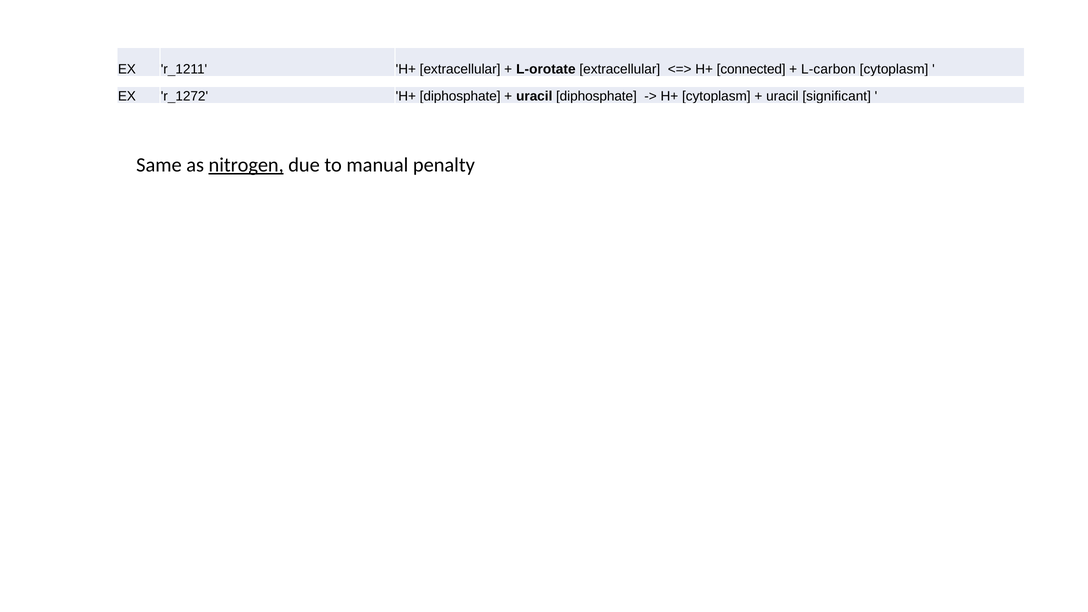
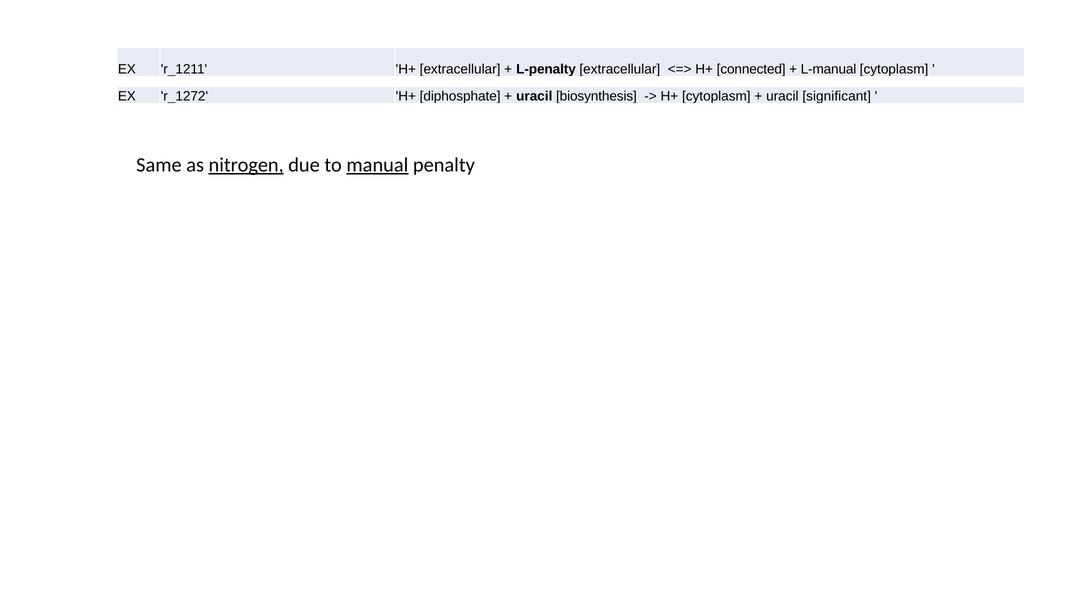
L-orotate: L-orotate -> L-penalty (546, 69)
L-carbon: L-carbon -> L-manual (829, 69)
uracil diphosphate: diphosphate -> biosynthesis (596, 96)
manual underline: none -> present (377, 165)
